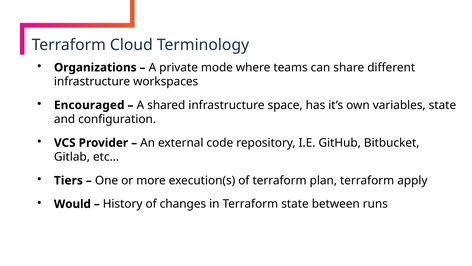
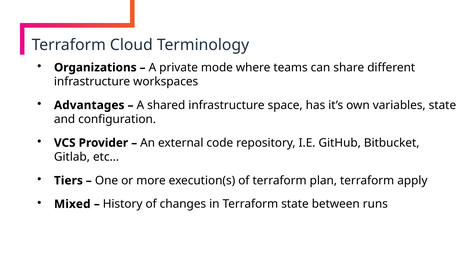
Encouraged: Encouraged -> Advantages (89, 105)
Would: Would -> Mixed (72, 204)
